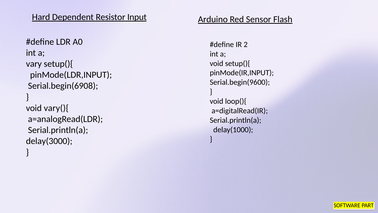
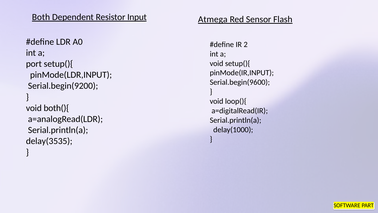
Hard: Hard -> Both (41, 17)
Arduino: Arduino -> Atmega (213, 19)
vary: vary -> port (34, 64)
Serial.begin(6908: Serial.begin(6908 -> Serial.begin(9200 (63, 86)
vary(){: vary(){ -> both(){ (56, 108)
delay(3000: delay(3000 -> delay(3535 (49, 141)
